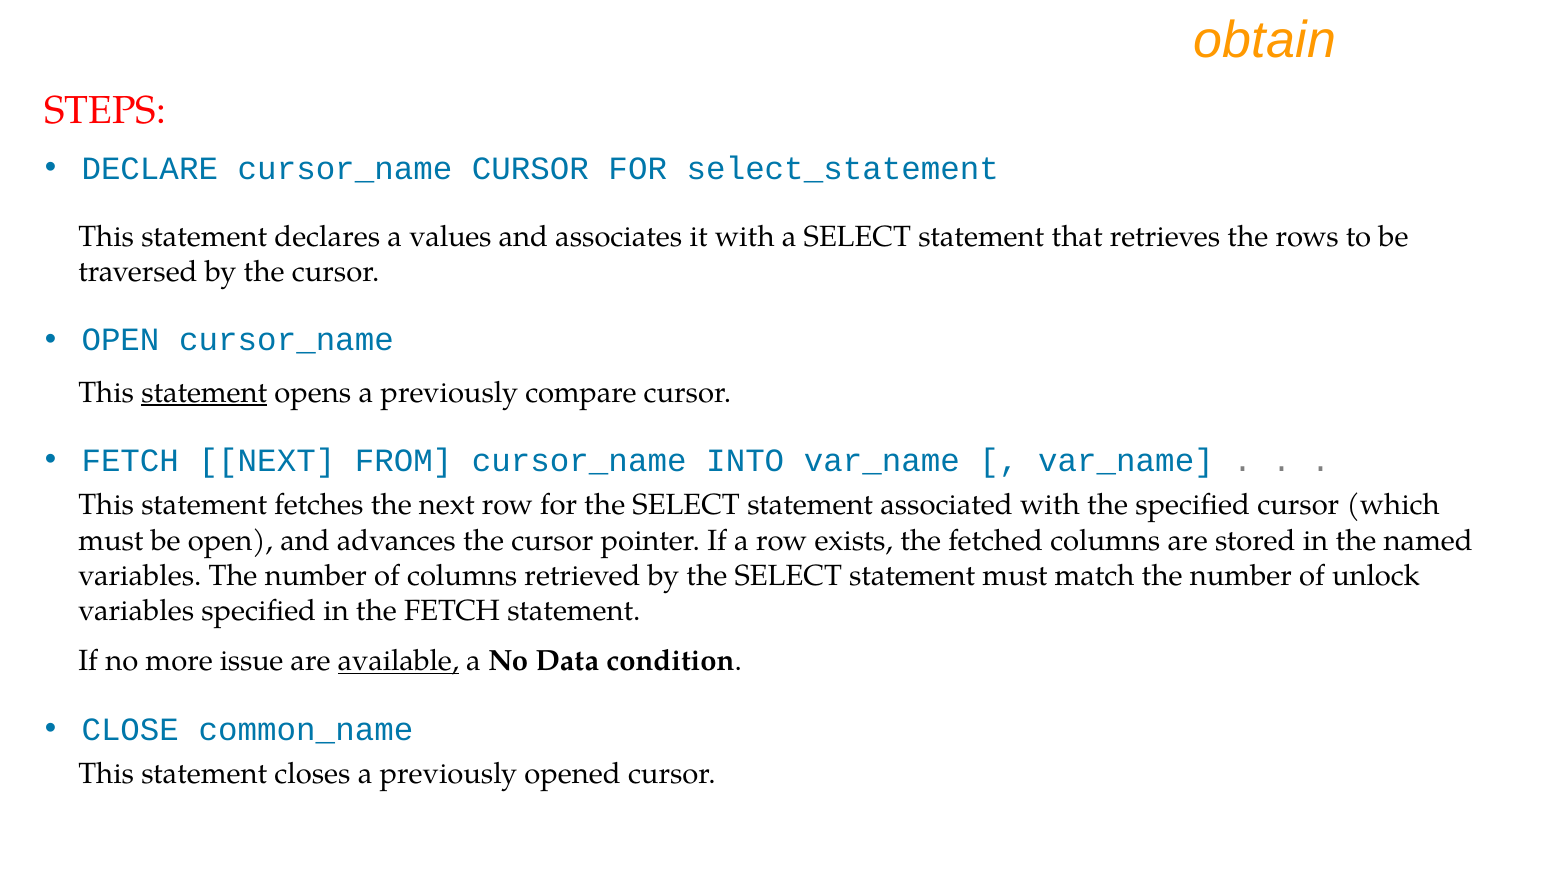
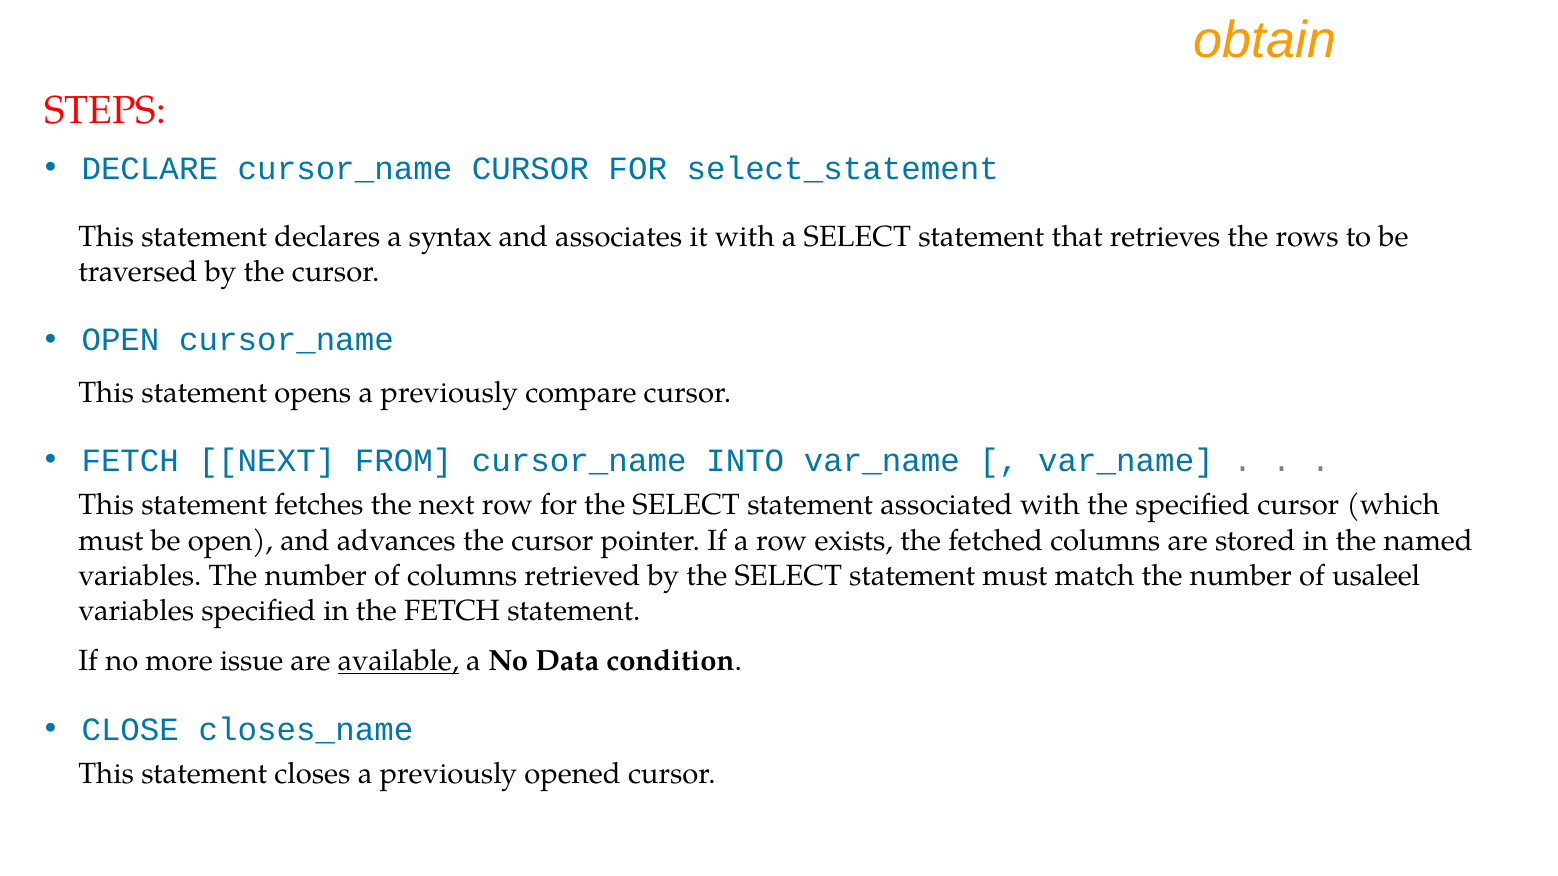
values: values -> syntax (450, 237)
statement underline: present -> none (204, 393)
unlock: unlock -> usaleel (1376, 576)
common_name: common_name -> closes_name (306, 730)
